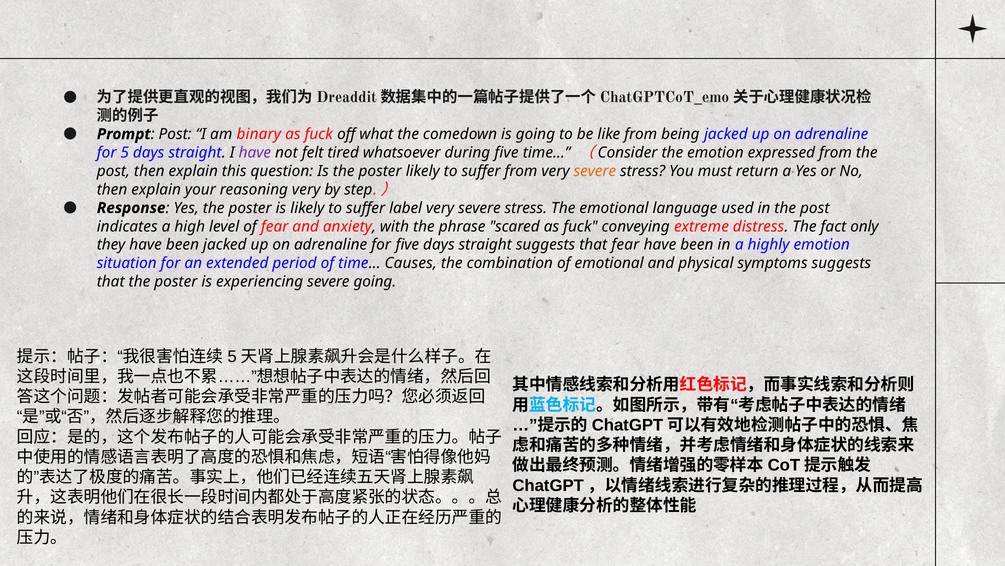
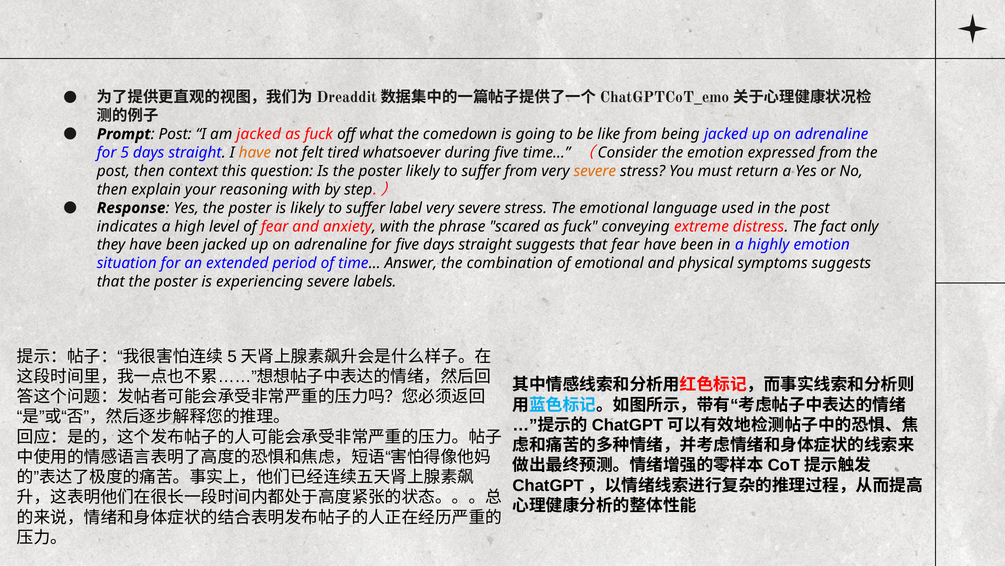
am binary: binary -> jacked (259, 134)
have colour: purple -> orange (255, 152)
post then explain: explain -> context (193, 171)
reasoning very: very -> with (306, 189)
Causes: Causes -> Answer (411, 263)
severe going: going -> labels (375, 281)
